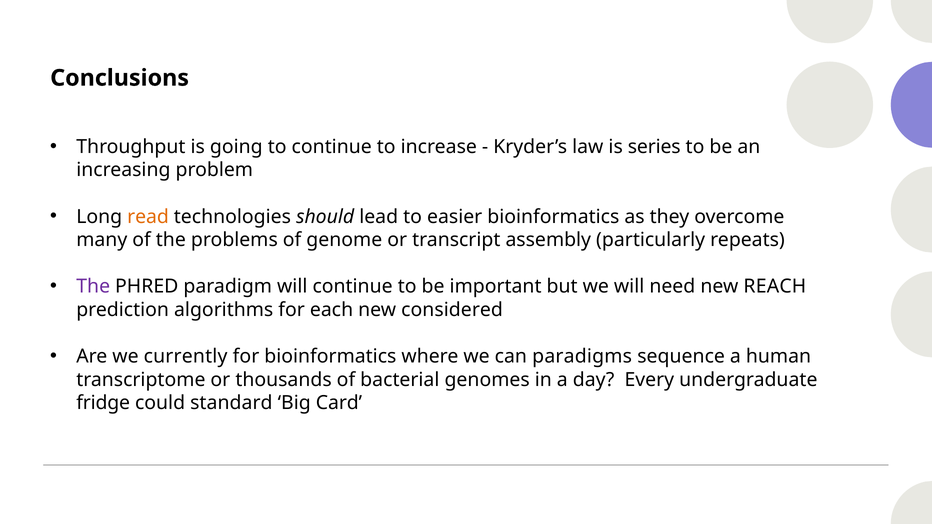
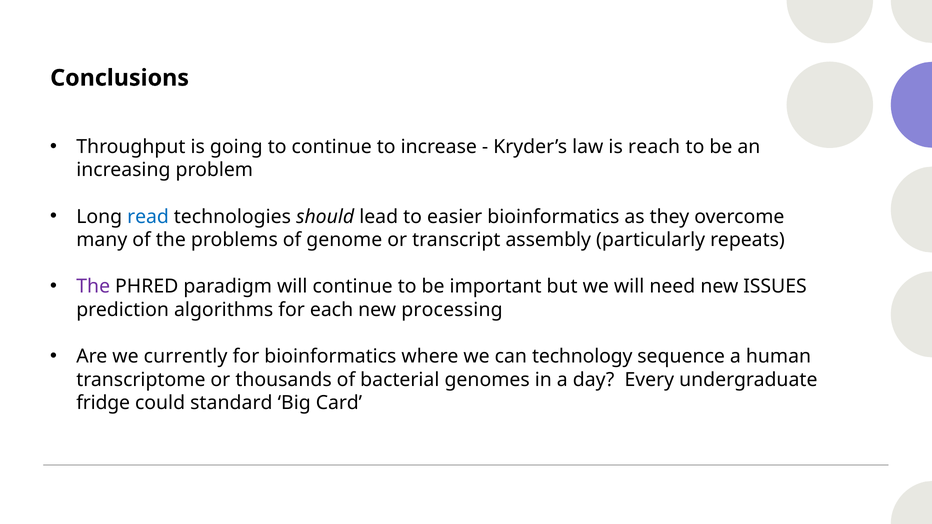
series: series -> reach (654, 147)
read colour: orange -> blue (148, 217)
REACH: REACH -> ISSUES (775, 287)
considered: considered -> processing (452, 310)
paradigms: paradigms -> technology (582, 357)
